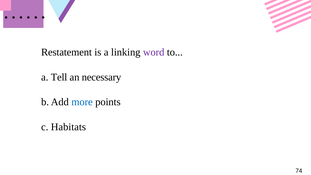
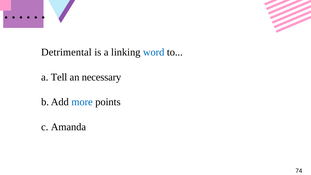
Restatement: Restatement -> Detrimental (66, 52)
word colour: purple -> blue (154, 52)
Habitats: Habitats -> Amanda (68, 127)
